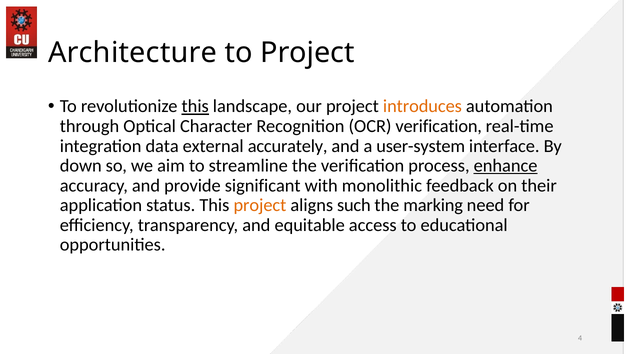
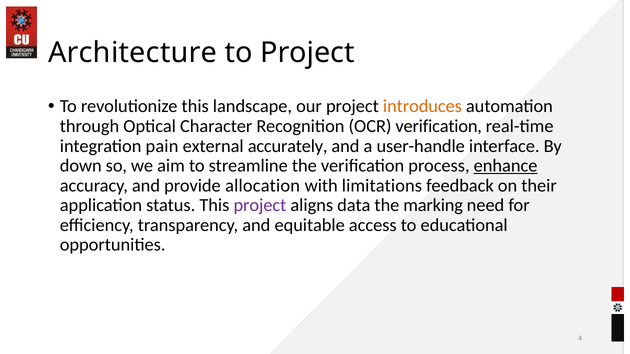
this underline: present -> none (195, 106)
data: data -> pain (162, 146)
user-system: user-system -> user-handle (421, 146)
significant: significant -> allocation (263, 186)
monolithic: monolithic -> limitations (382, 186)
project colour: orange -> purple (260, 206)
such: such -> data (354, 206)
